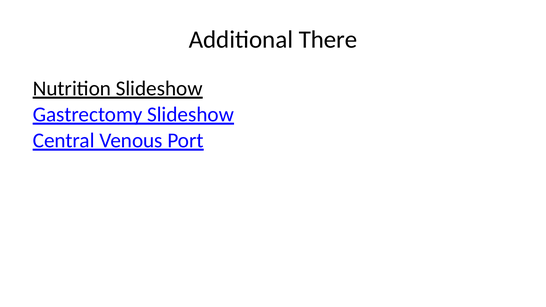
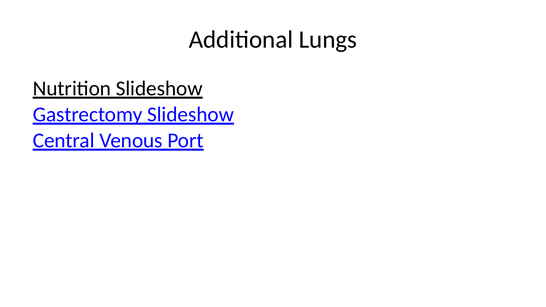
There: There -> Lungs (328, 40)
